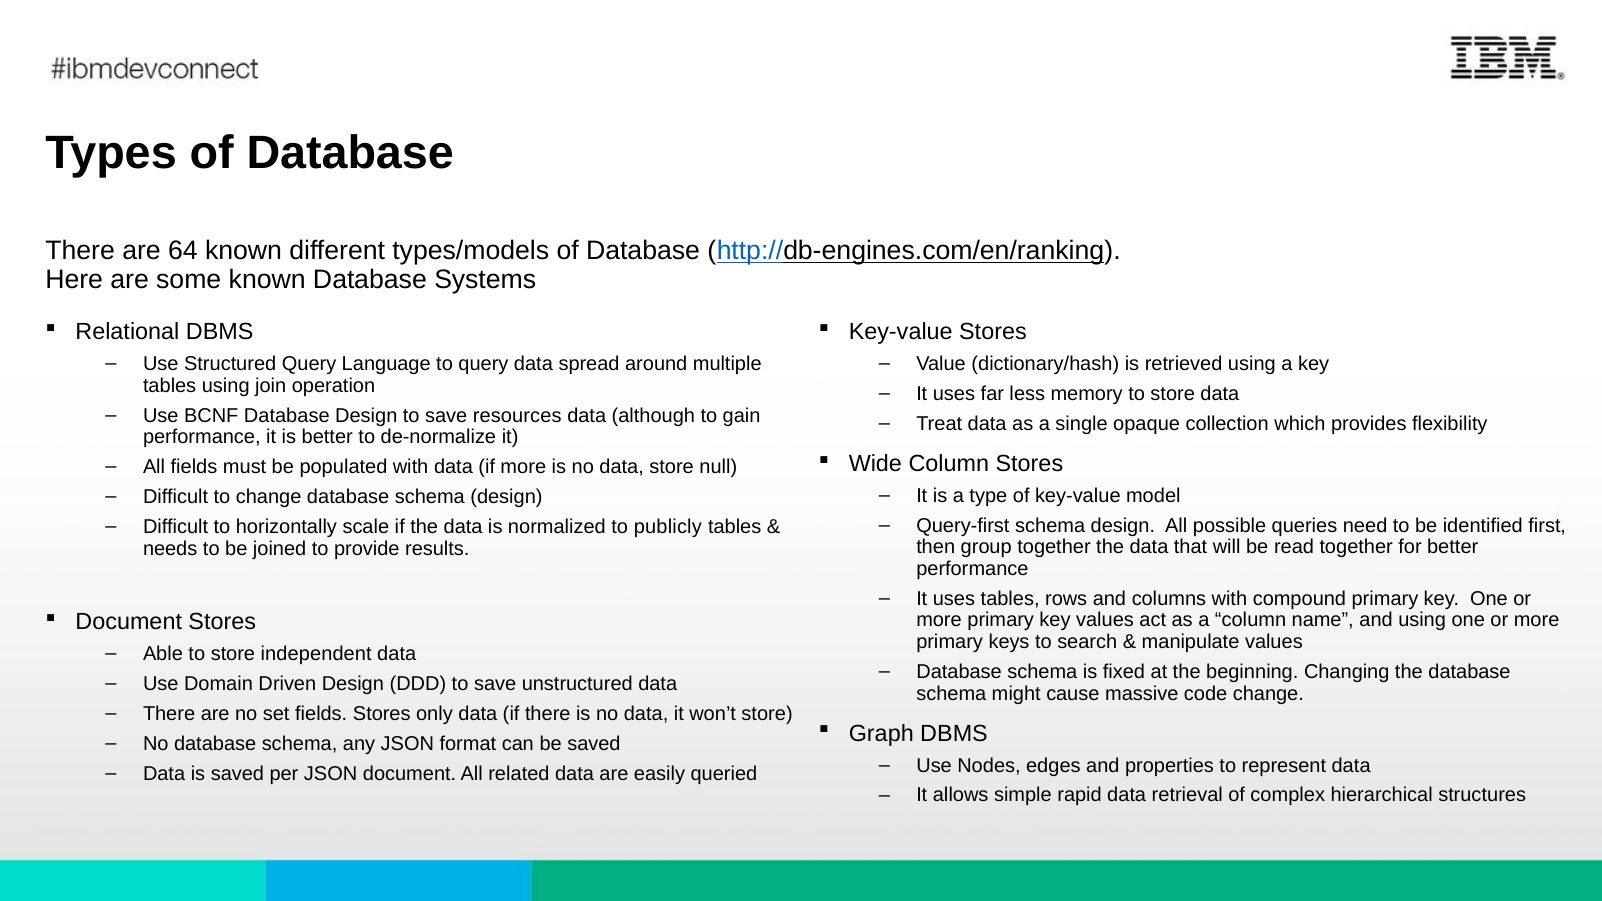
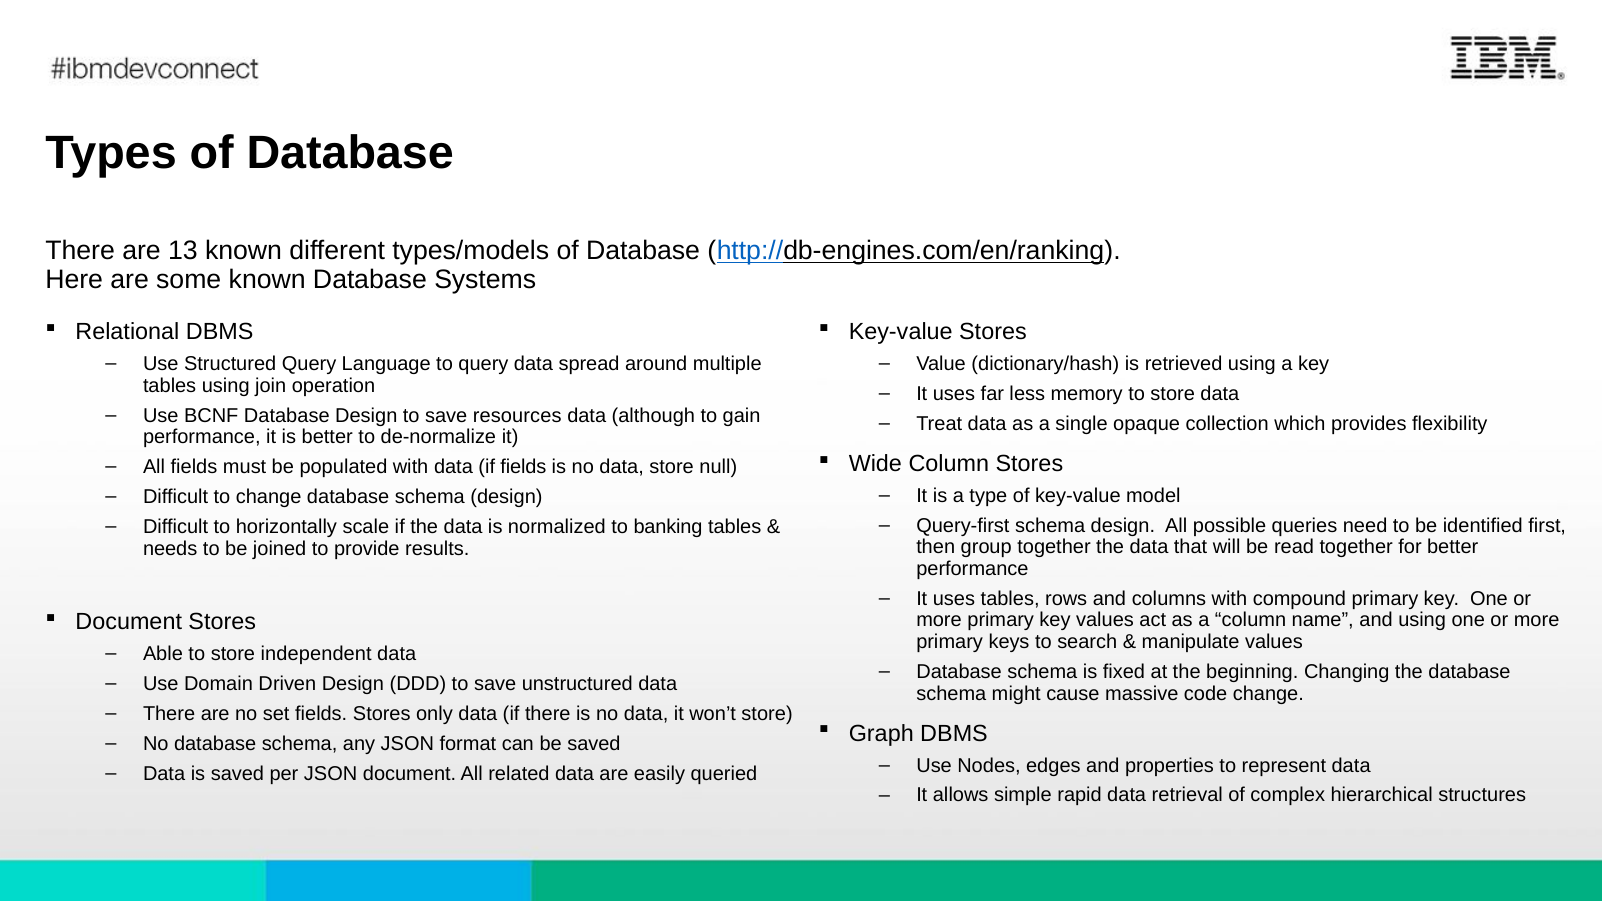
64: 64 -> 13 (183, 251)
if more: more -> fields (523, 467)
publicly: publicly -> banking (668, 527)
